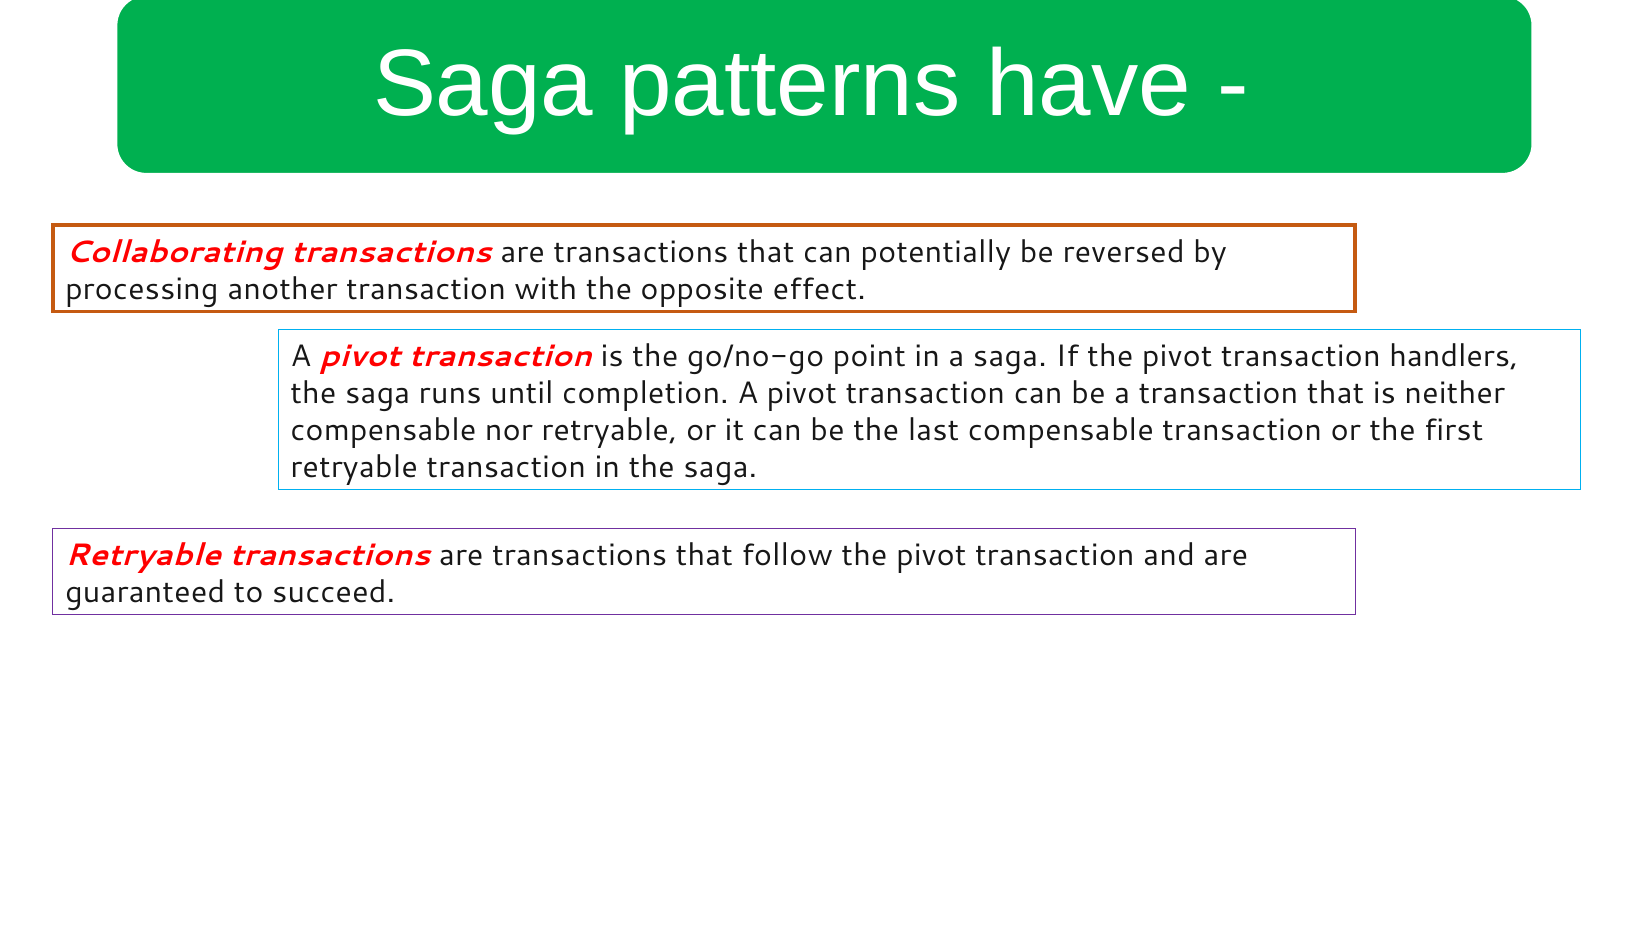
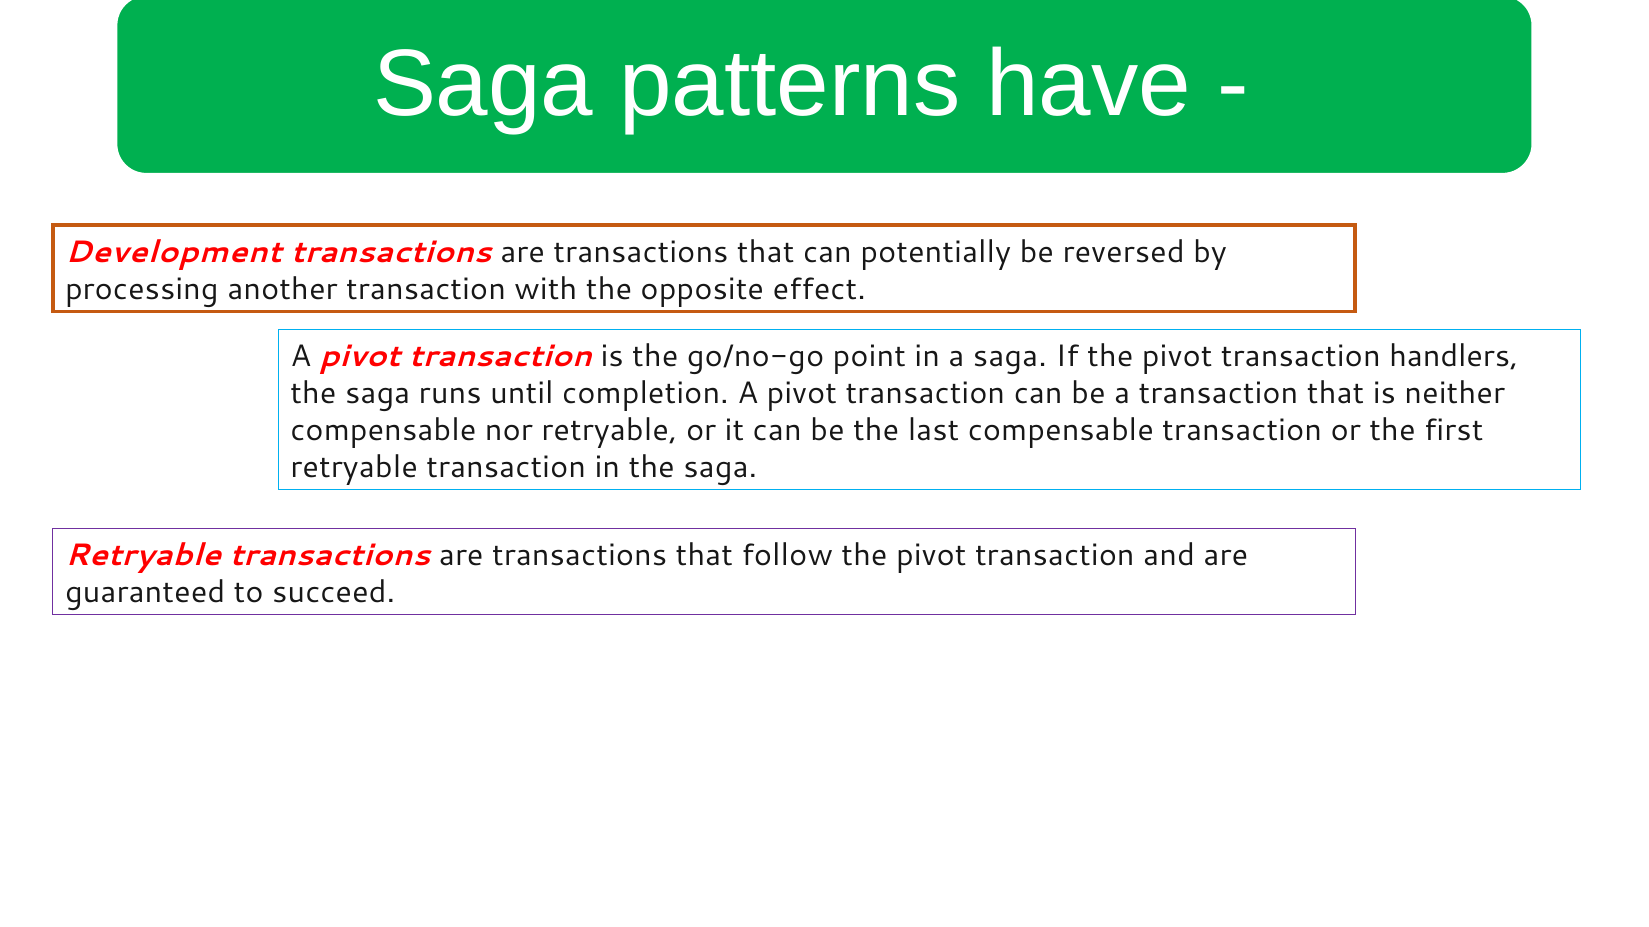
Collaborating: Collaborating -> Development (174, 252)
